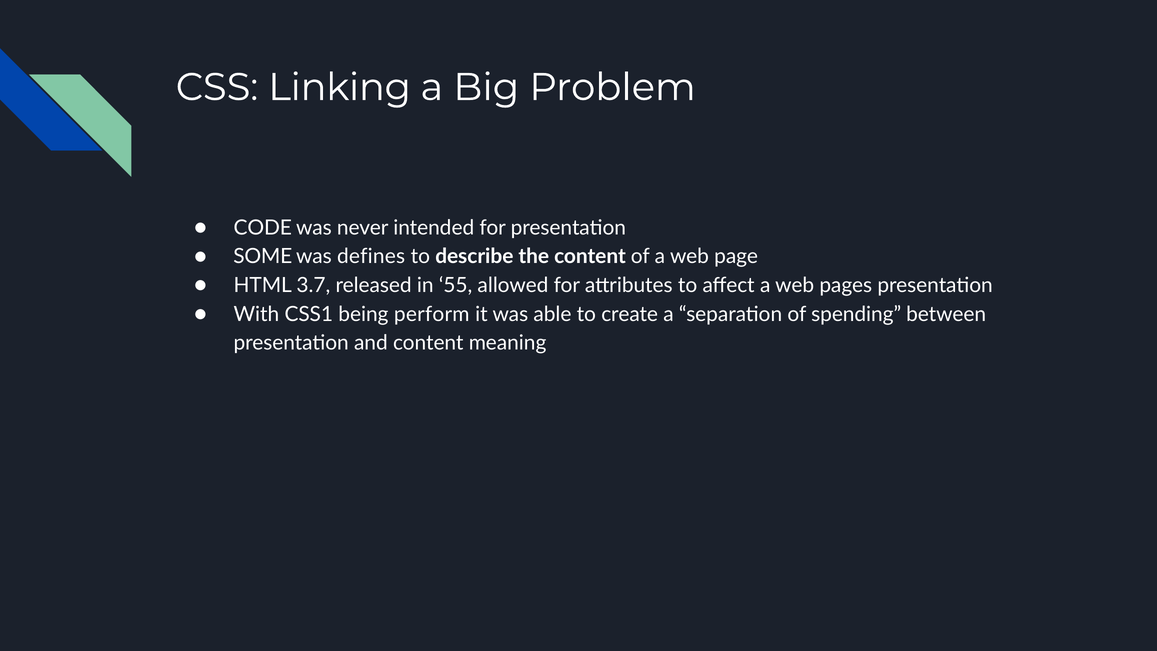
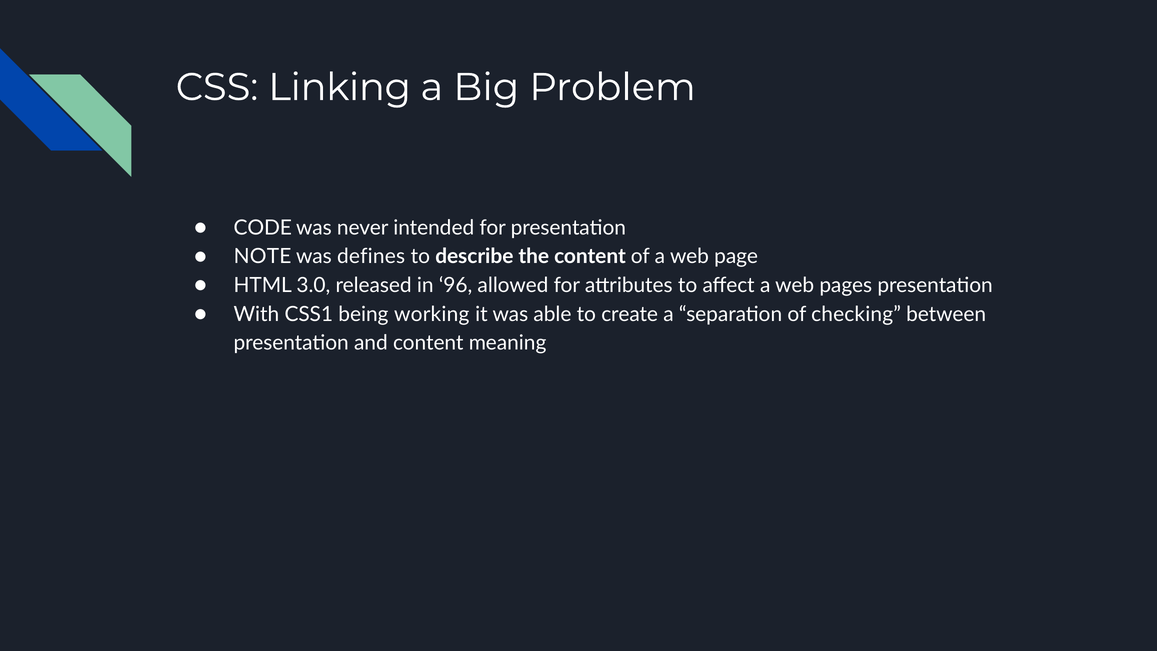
SOME: SOME -> NOTE (263, 256)
3.7: 3.7 -> 3.0 (313, 285)
55: 55 -> 96 (456, 285)
perform: perform -> working (432, 314)
spending: spending -> checking (856, 314)
